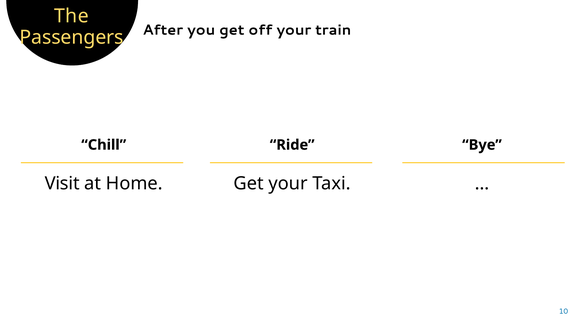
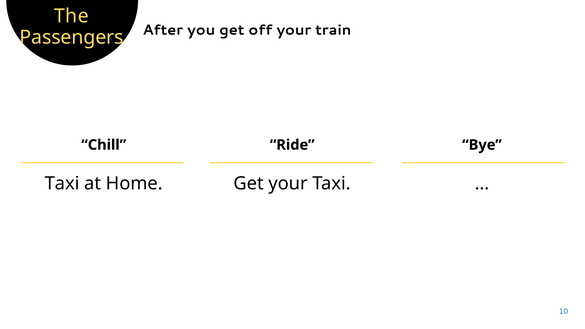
Visit: Visit -> Taxi (62, 183)
